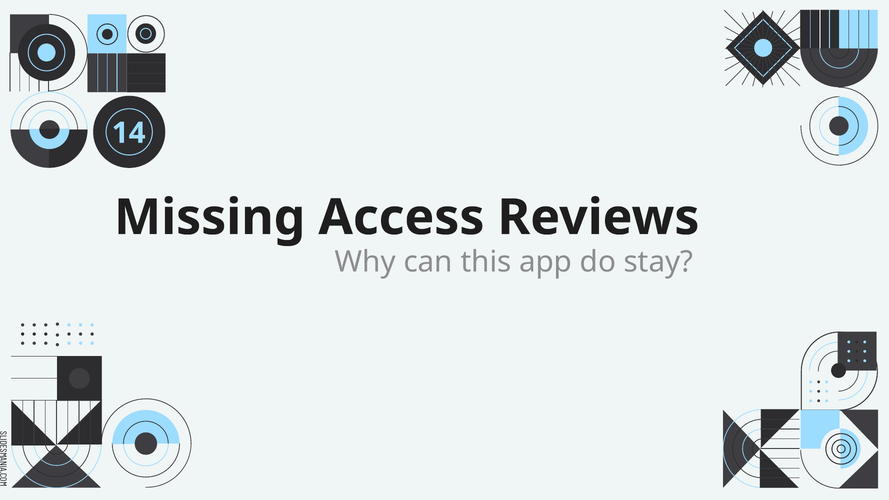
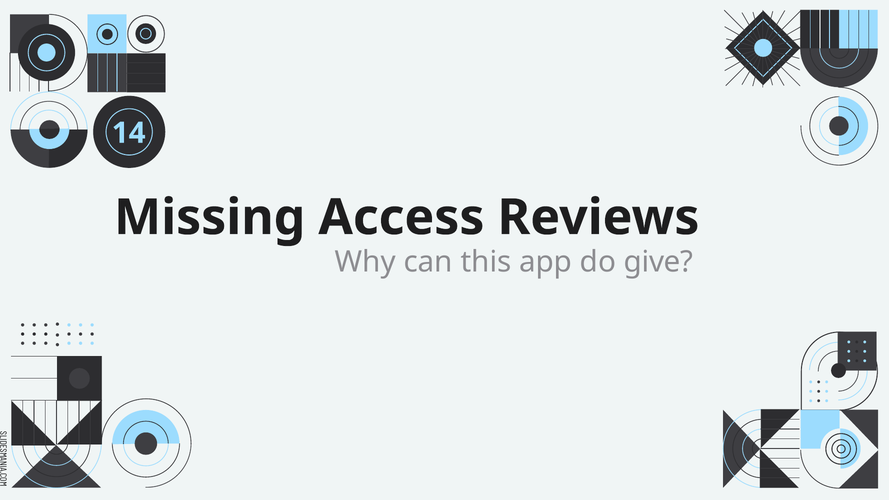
stay: stay -> give (659, 262)
